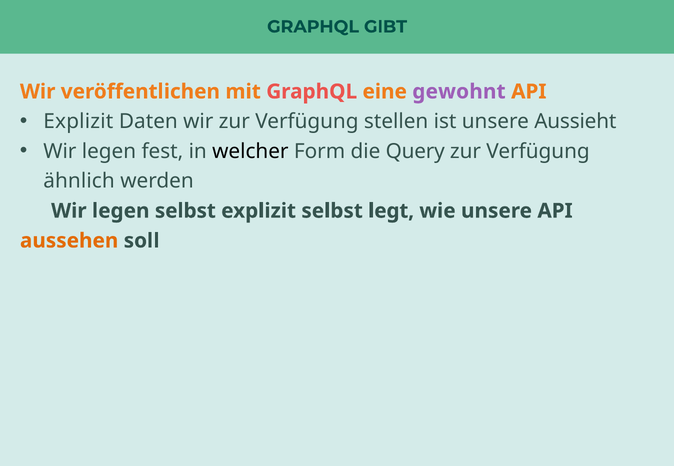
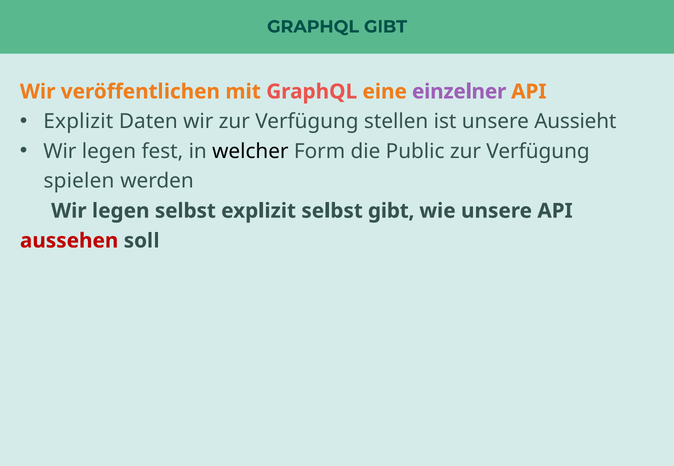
gewohnt: gewohnt -> einzelner (459, 92)
Query: Query -> Public (415, 151)
ähnlich: ähnlich -> spielen (79, 181)
selbst legt: legt -> gibt (391, 211)
aussehen colour: orange -> red (69, 241)
